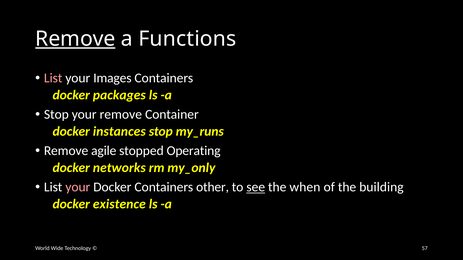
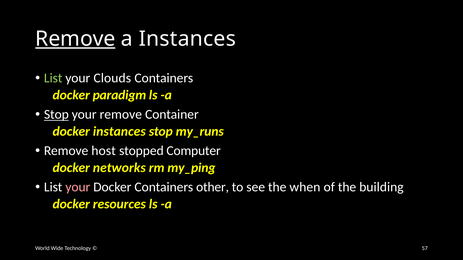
a Functions: Functions -> Instances (187, 39)
List colour: pink -> light green (53, 78)
Images: Images -> Clouds (112, 78)
packages: packages -> paradigm (119, 95)
Stop underline: none -> present (56, 115)
agile: agile -> host (104, 151)
Operating: Operating -> Computer (194, 151)
my_only: my_only -> my_ping (191, 168)
see underline: present -> none (256, 187)
existence: existence -> resources (119, 204)
